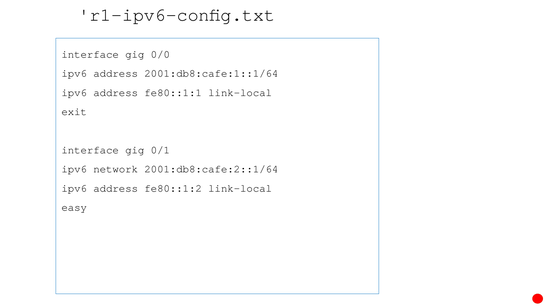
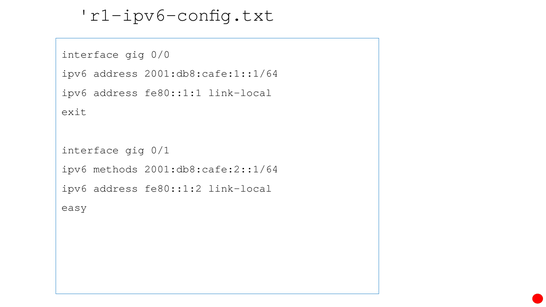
network: network -> methods (116, 169)
